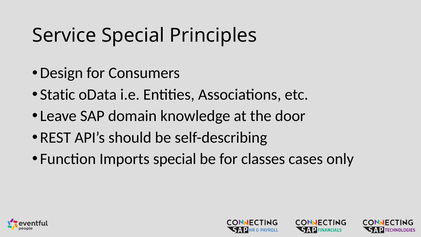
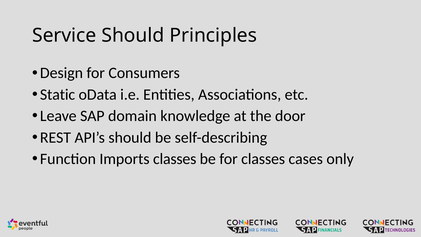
Service Special: Special -> Should (133, 35)
Imports special: special -> classes (175, 159)
